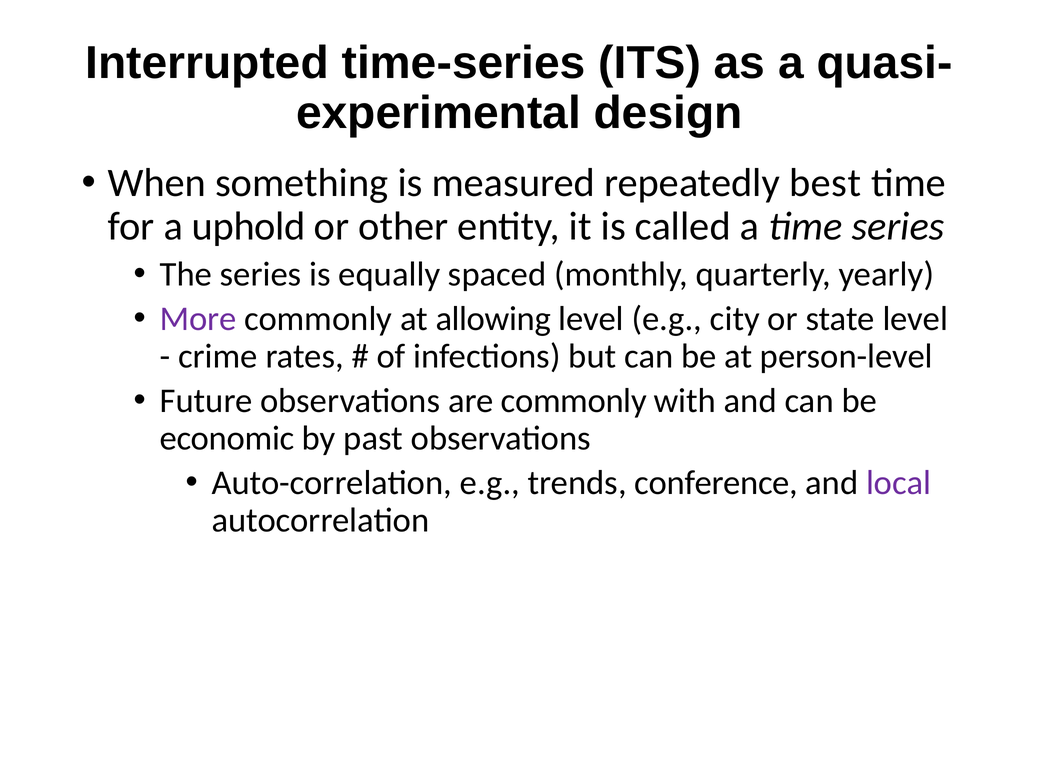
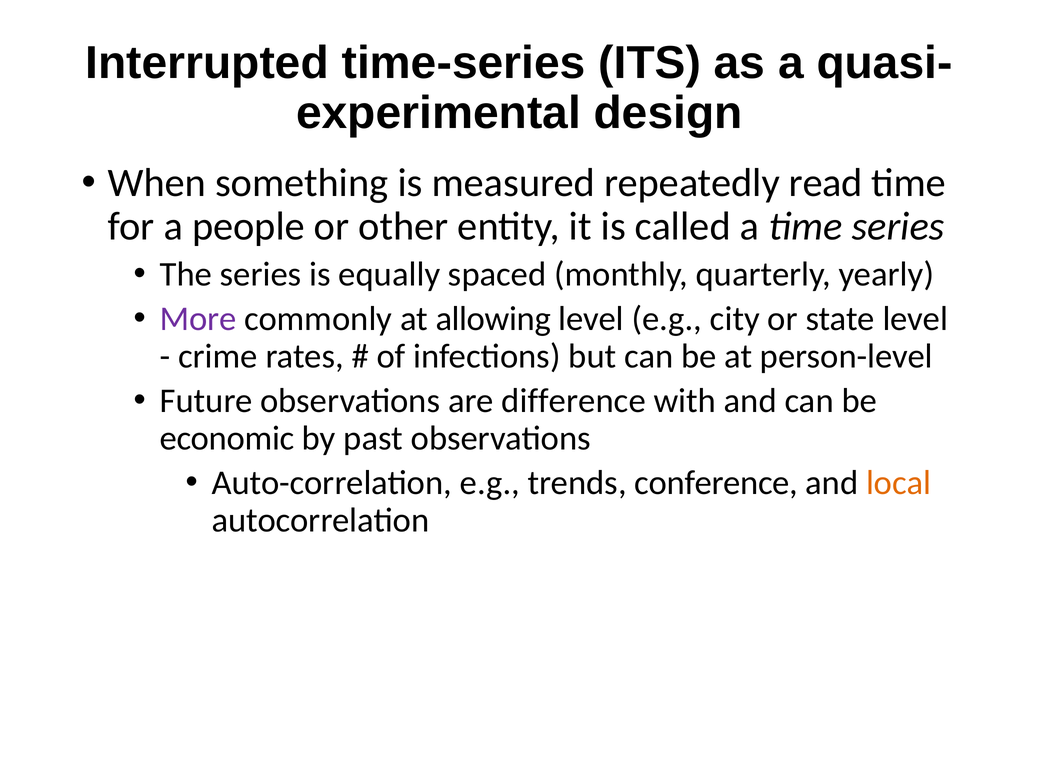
best: best -> read (826, 183)
uphold: uphold -> people (248, 227)
are commonly: commonly -> difference (574, 401)
local colour: purple -> orange (899, 483)
